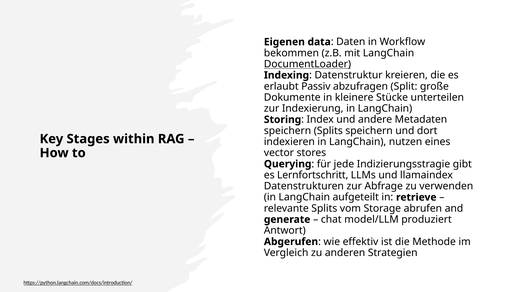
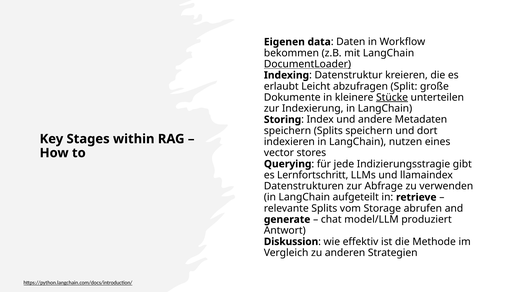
Passiv: Passiv -> Leicht (316, 86)
Stücke underline: none -> present (392, 98)
Abgerufen: Abgerufen -> Diskussion (291, 242)
